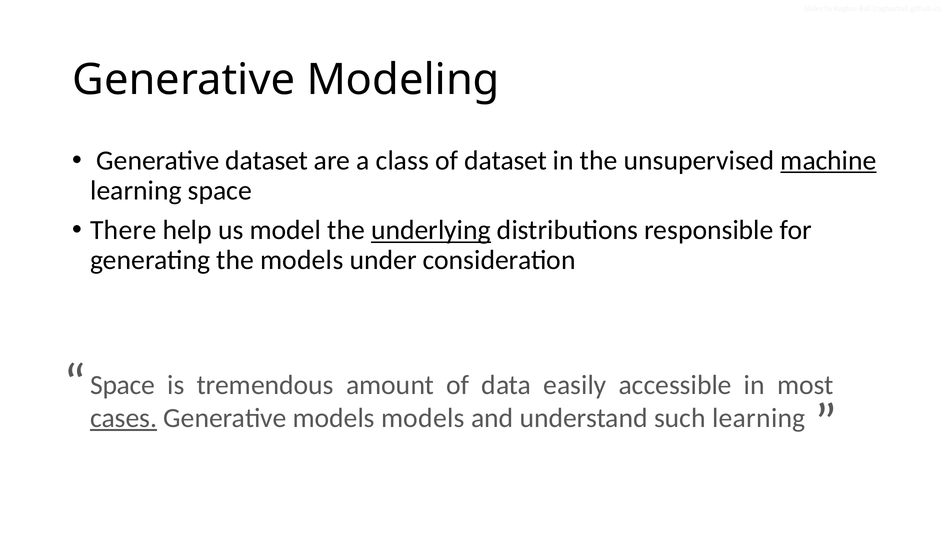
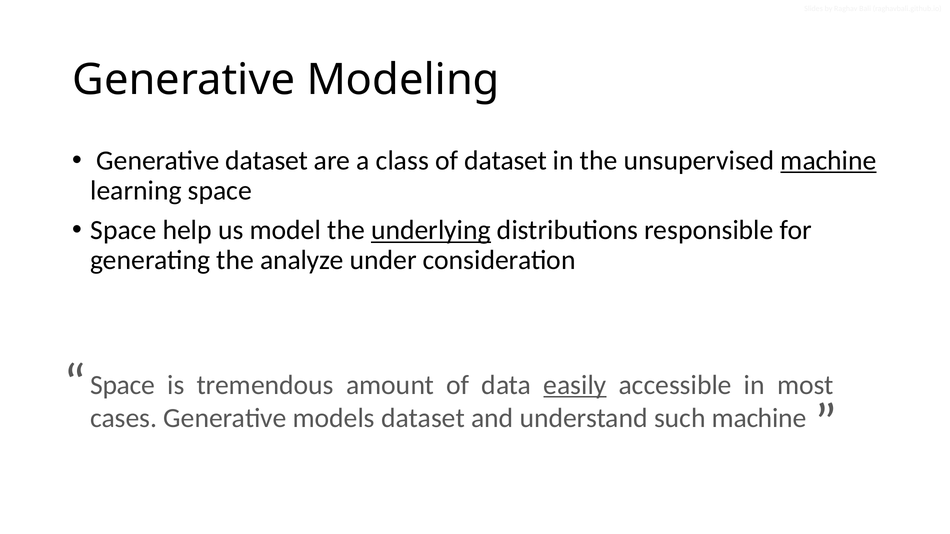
There: There -> Space (123, 230)
the models: models -> analyze (302, 260)
easily underline: none -> present (575, 385)
cases underline: present -> none (124, 418)
models models: models -> dataset (423, 418)
such learning: learning -> machine (759, 418)
